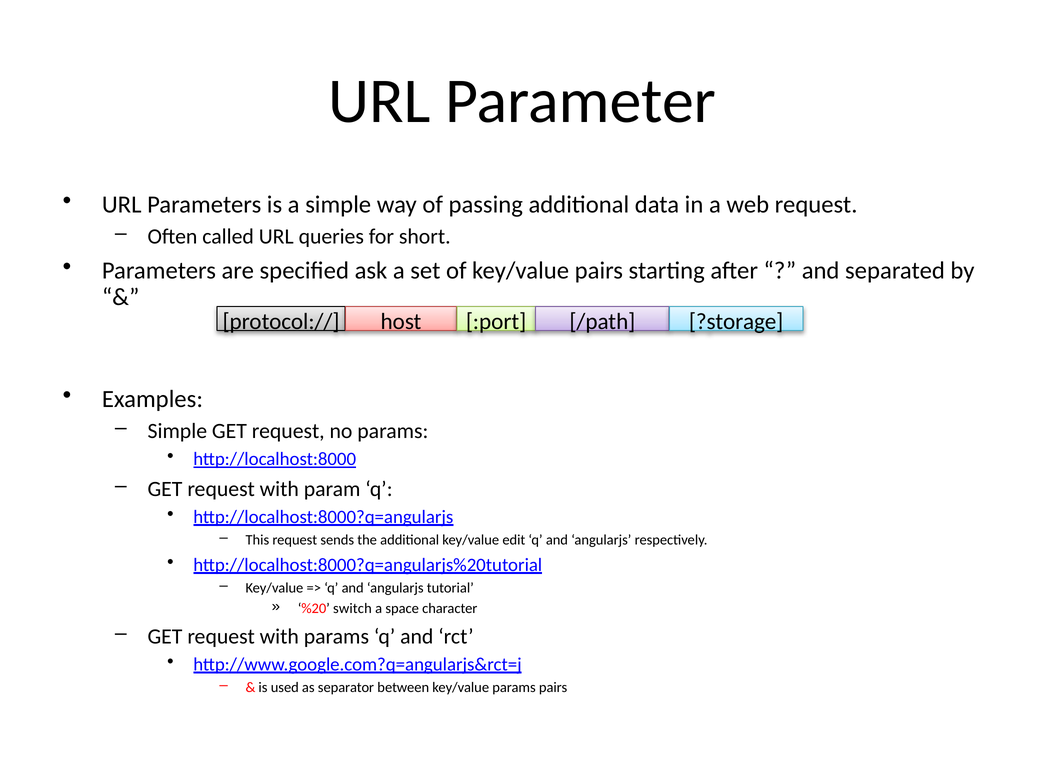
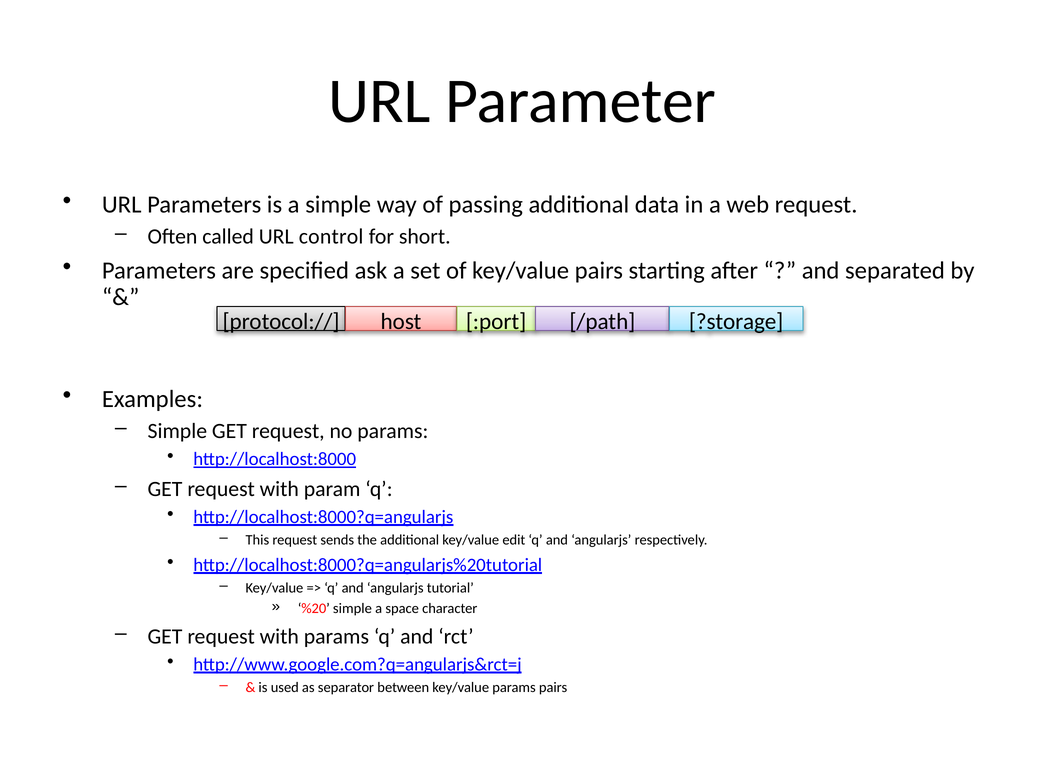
queries: queries -> control (331, 237)
%20 switch: switch -> simple (352, 608)
